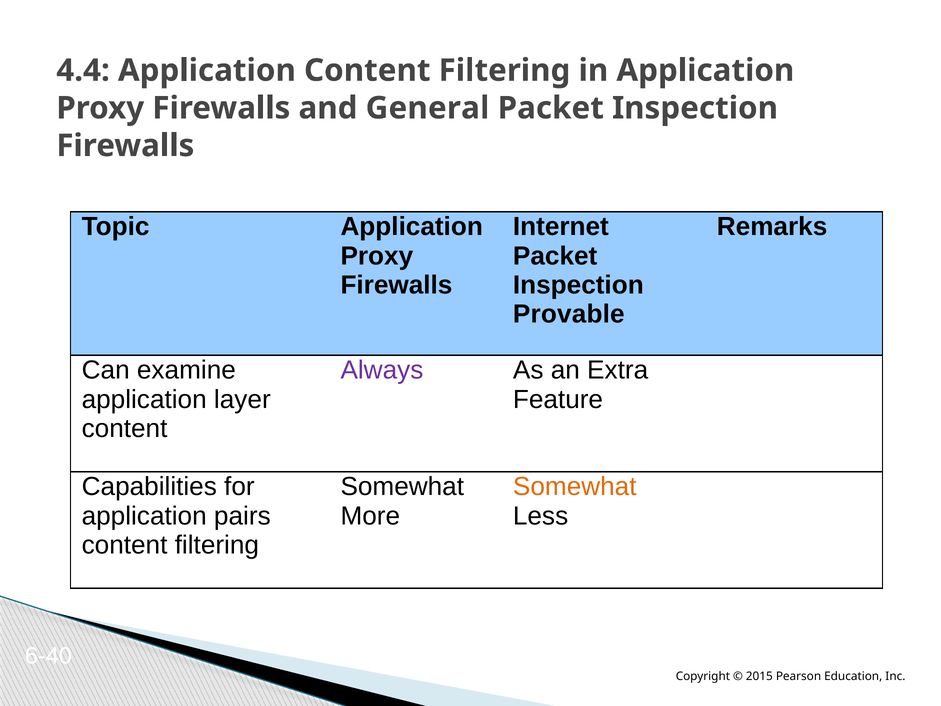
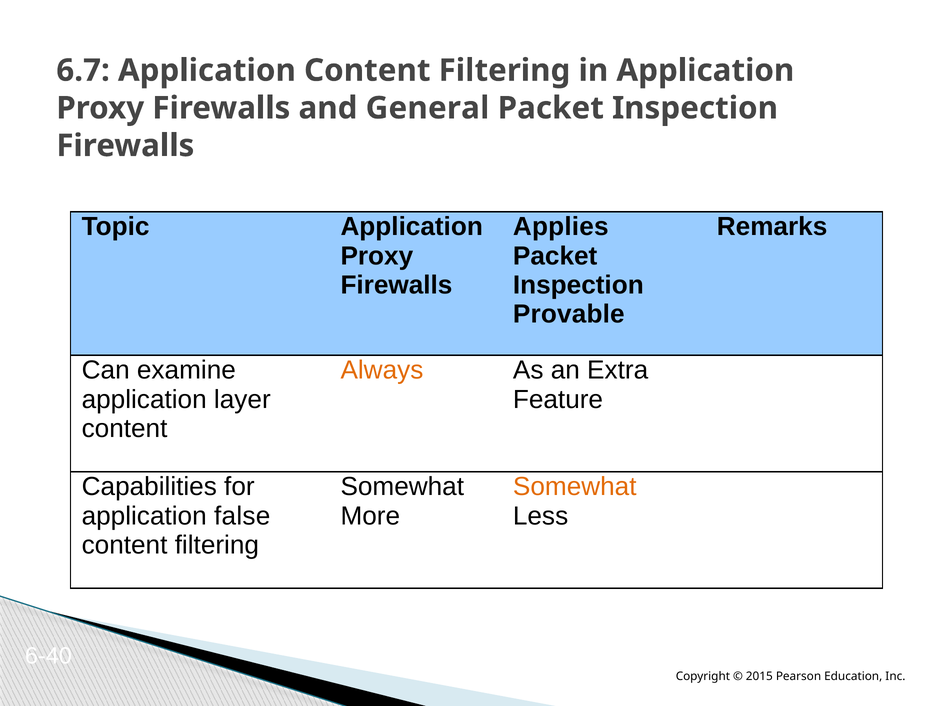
4.4: 4.4 -> 6.7 (83, 70)
Internet: Internet -> Applies (561, 227)
Always colour: purple -> orange (382, 370)
pairs: pairs -> false (242, 516)
